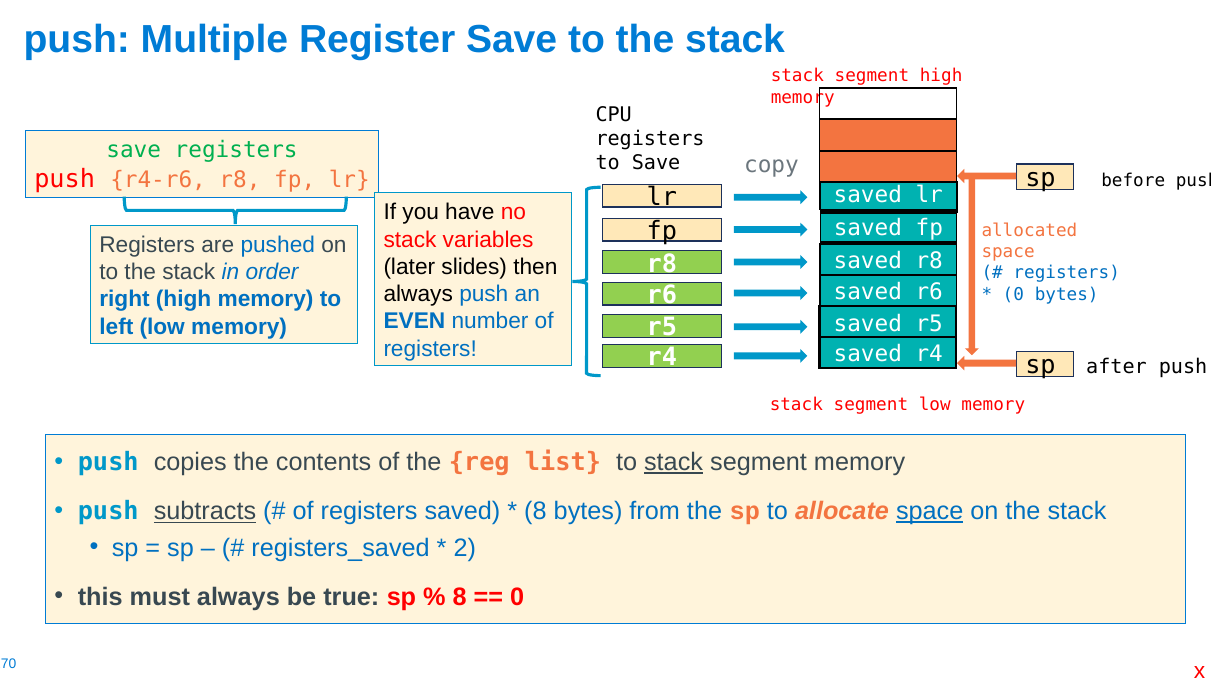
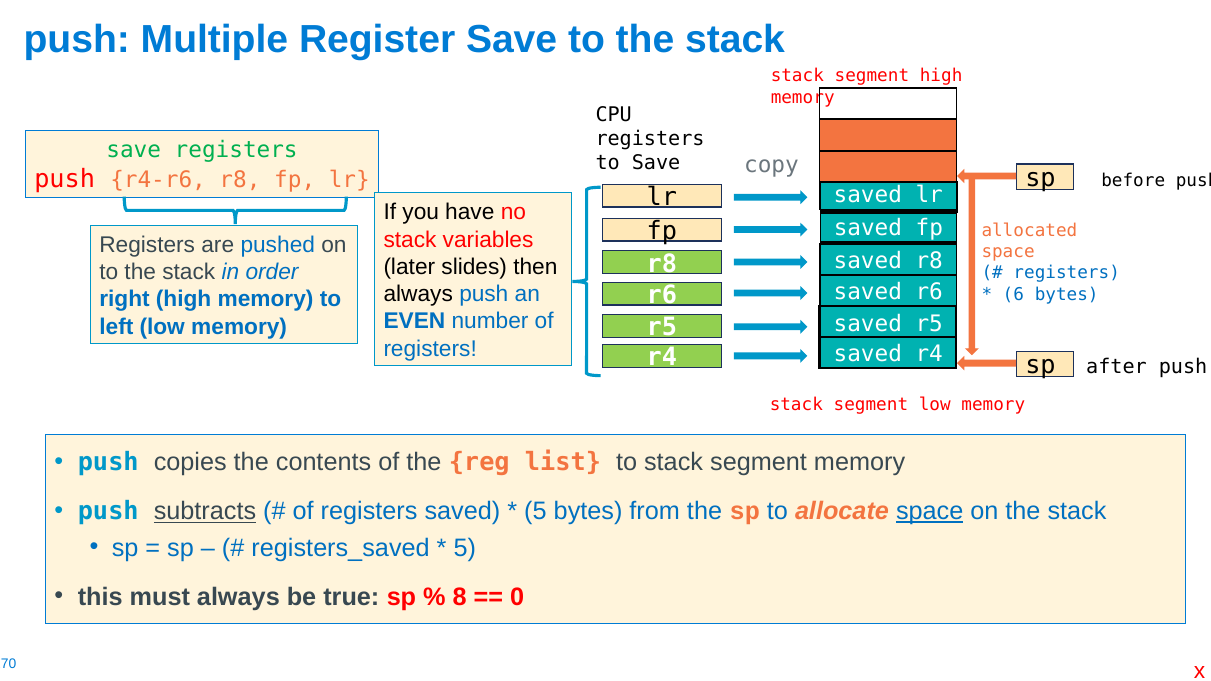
0: 0 -> 6 (1013, 294)
stack underline: present -> none (674, 462)
8: 8 -> 5 (535, 511)
2: 2 -> 5 (465, 548)
